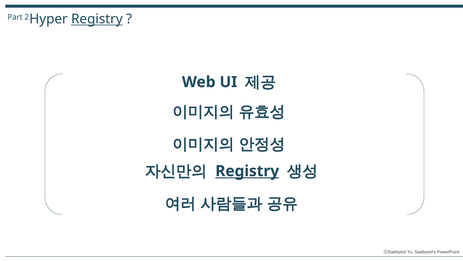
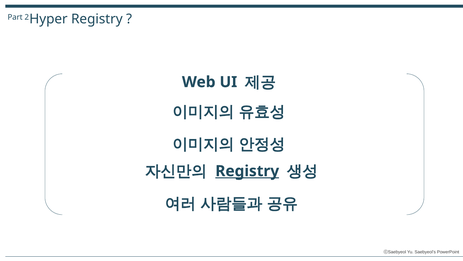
Registry underline: present -> none (97, 19)
